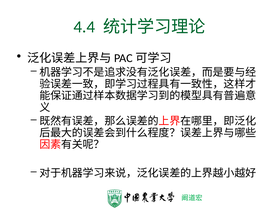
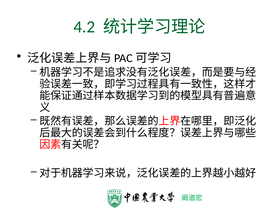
4.4: 4.4 -> 4.2 (84, 27)
